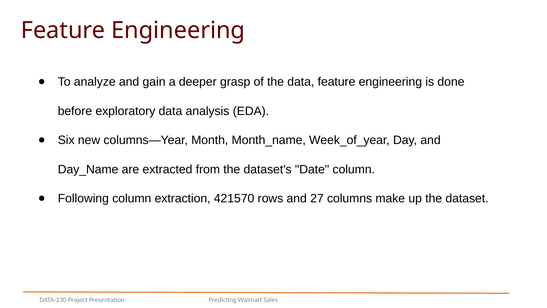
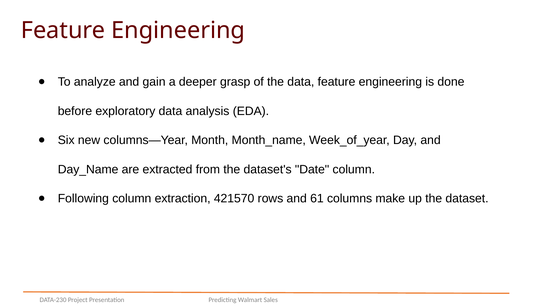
27: 27 -> 61 (317, 198)
